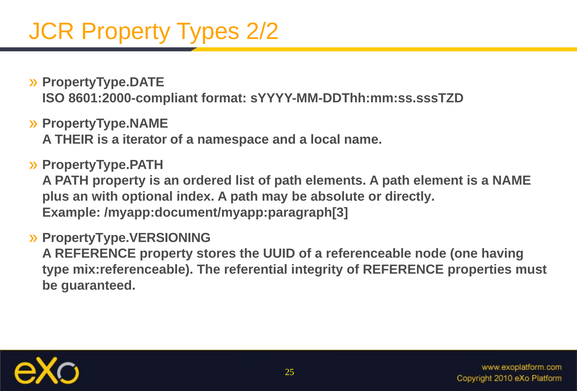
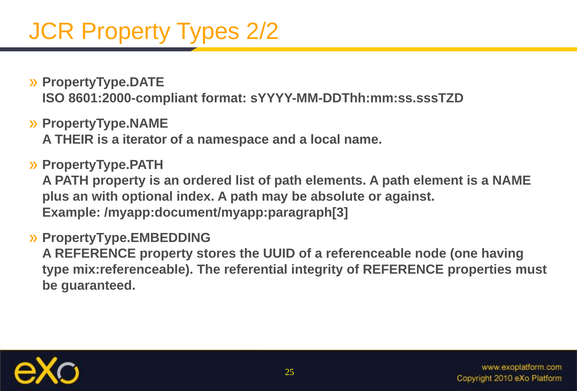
directly: directly -> against (410, 196)
PropertyType.VERSIONING: PropertyType.VERSIONING -> PropertyType.EMBEDDING (126, 238)
